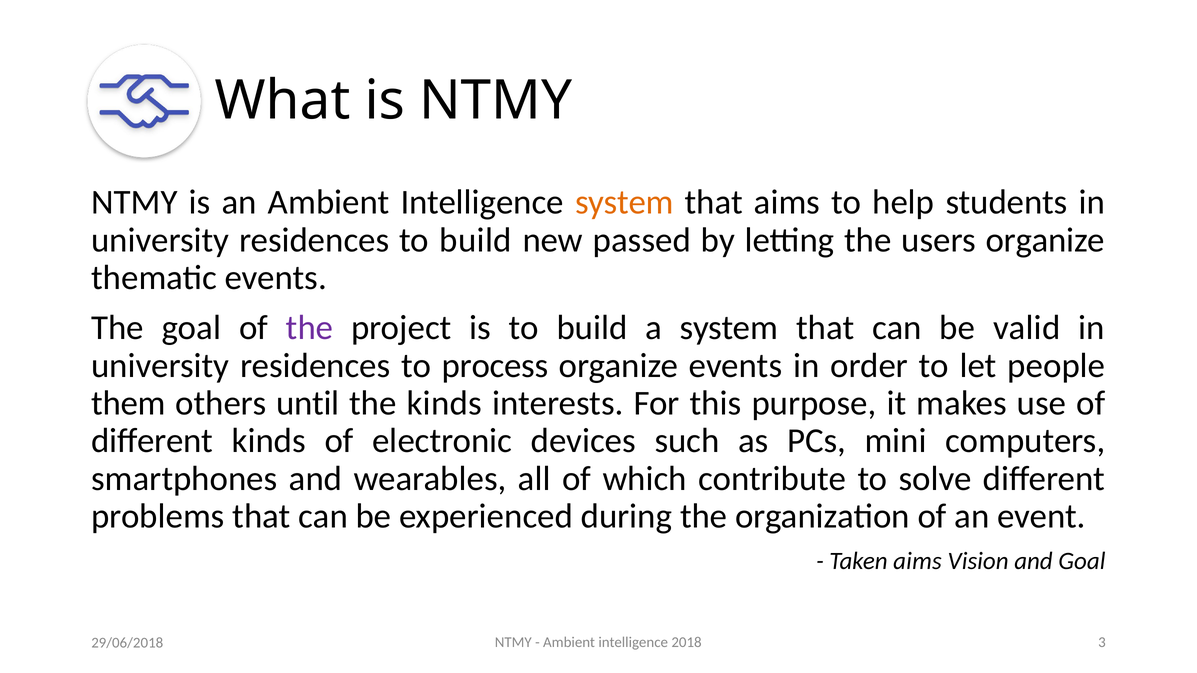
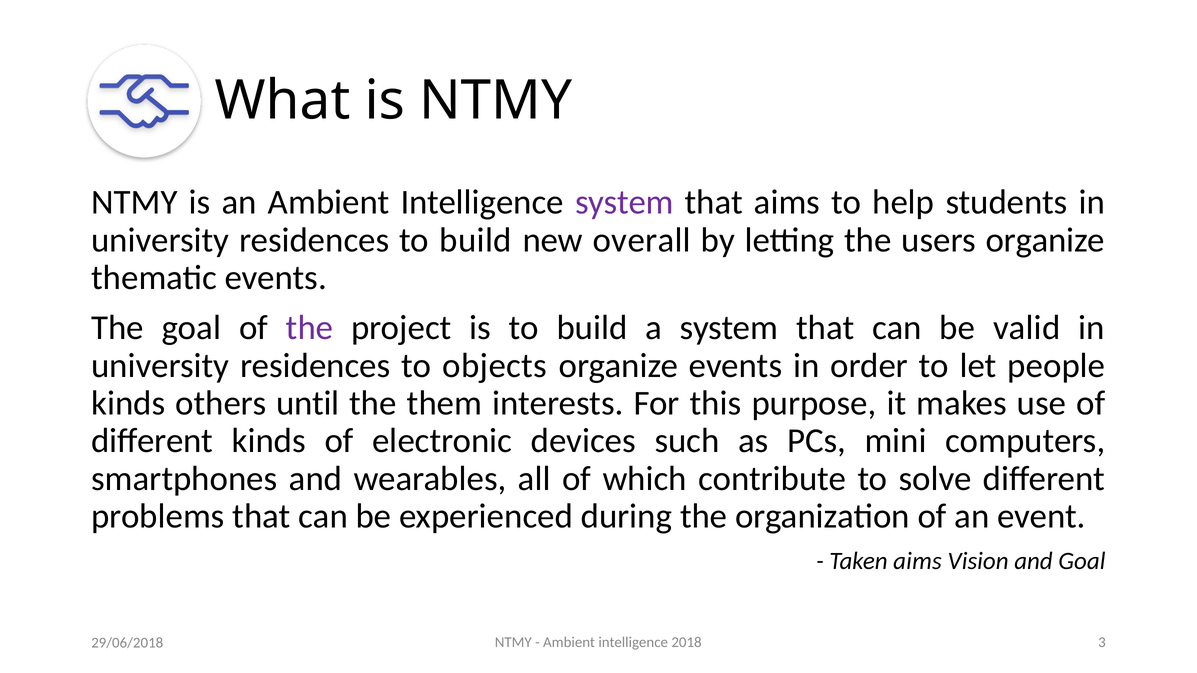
system colour: orange -> purple (624, 202)
passed: passed -> overall (642, 240)
process: process -> objects (495, 366)
them: them -> kinds (128, 403)
the kinds: kinds -> them (444, 403)
